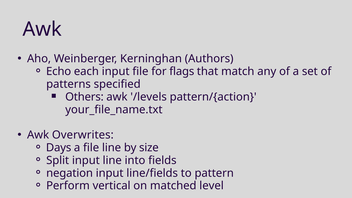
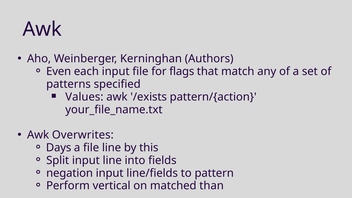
Echo: Echo -> Even (59, 71)
Others: Others -> Values (84, 97)
/levels: /levels -> /exists (149, 97)
size: size -> this (149, 148)
level: level -> than (212, 186)
